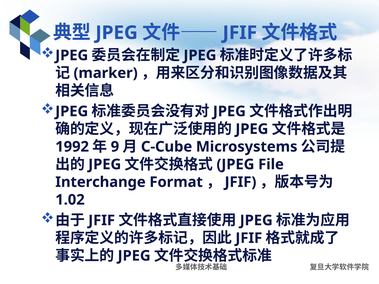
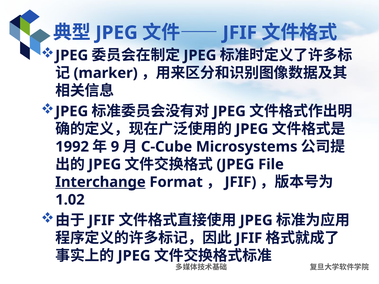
Interchange underline: none -> present (100, 182)
